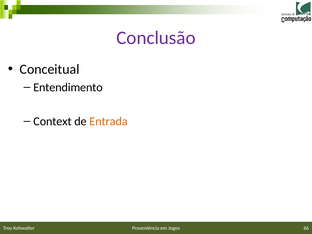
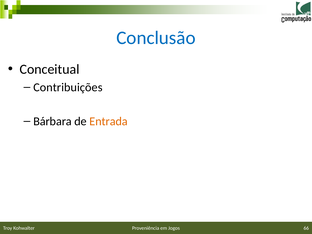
Conclusão colour: purple -> blue (156, 38)
Entendimento: Entendimento -> Contribuições (68, 87)
Context: Context -> Bárbara (53, 121)
